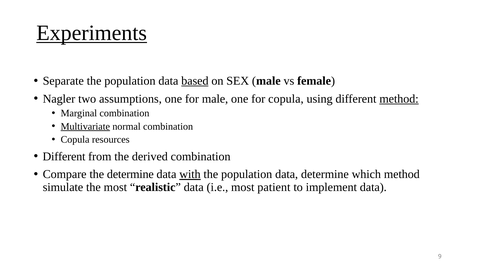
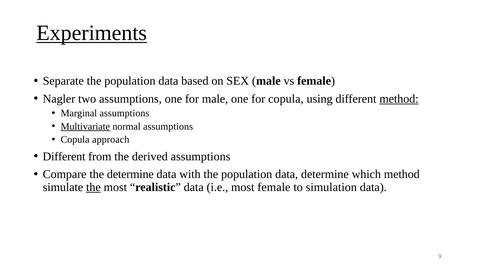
based underline: present -> none (195, 81)
Marginal combination: combination -> assumptions (124, 113)
normal combination: combination -> assumptions (168, 126)
resources: resources -> approach (111, 140)
derived combination: combination -> assumptions (201, 156)
with underline: present -> none (190, 174)
the underline: none -> present (93, 187)
most patient: patient -> female (274, 187)
implement: implement -> simulation (331, 187)
